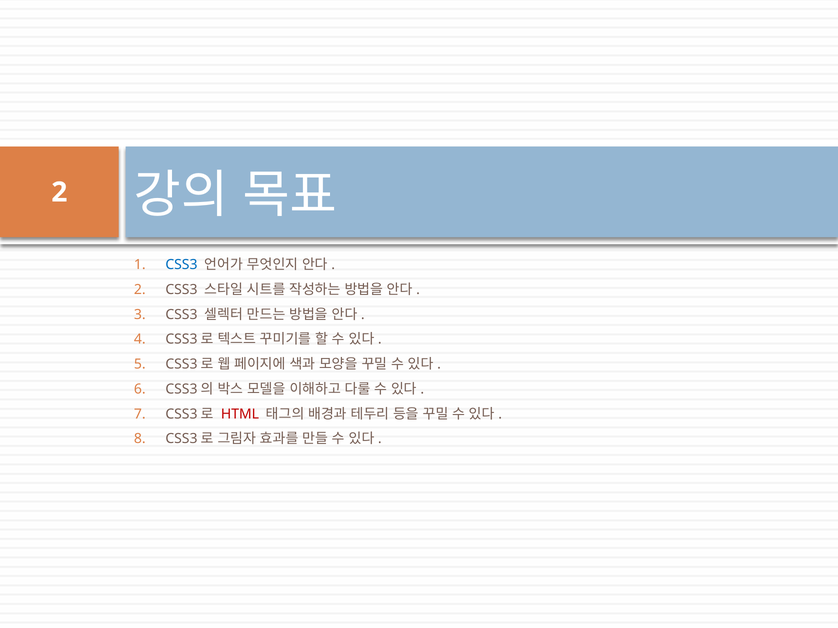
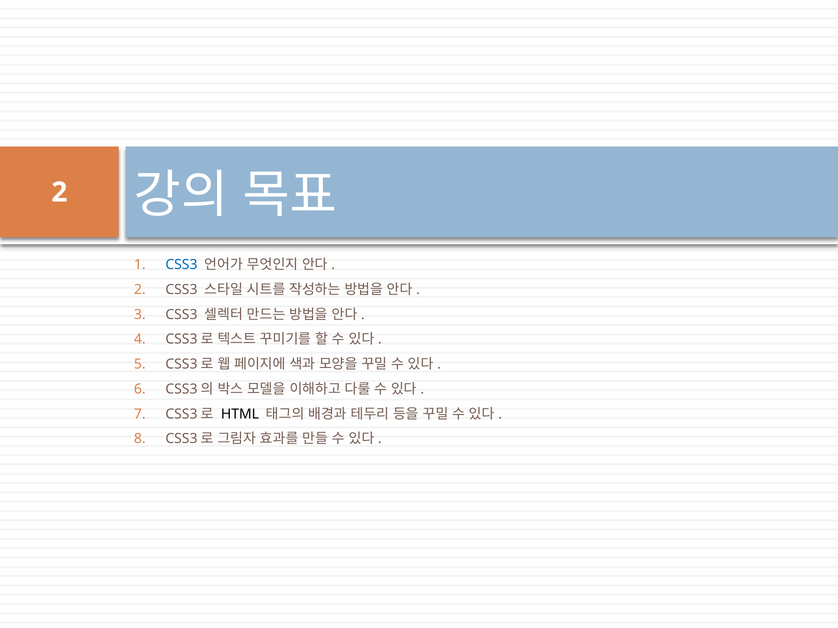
HTML colour: red -> black (240, 414)
